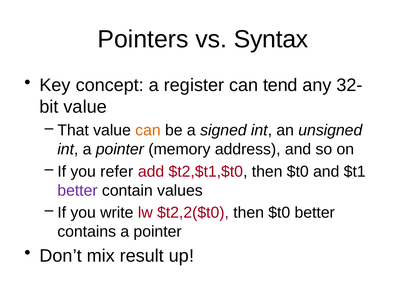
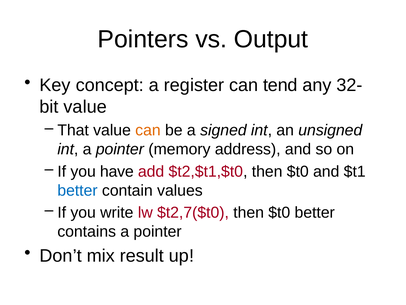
Syntax: Syntax -> Output (271, 39)
refer: refer -> have (117, 171)
better colour: purple -> blue (77, 190)
$t2,2($t0: $t2,2($t0 -> $t2,7($t0 (193, 212)
